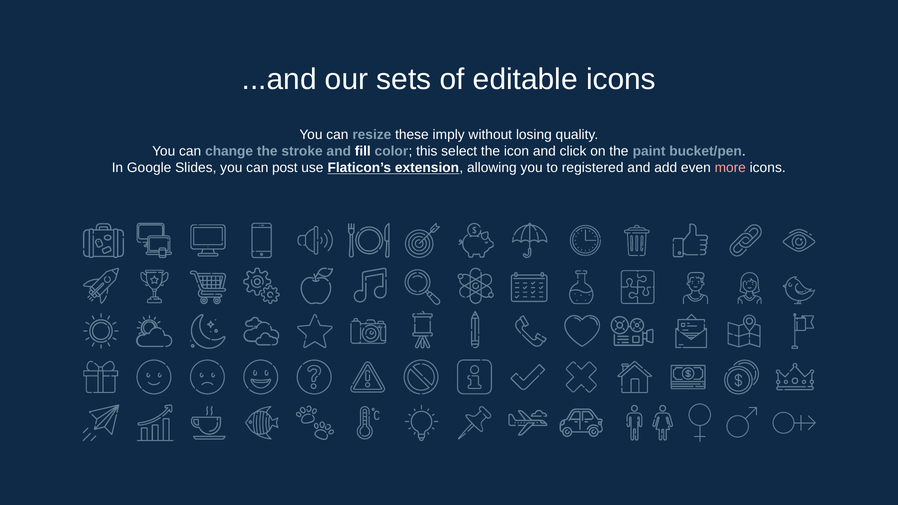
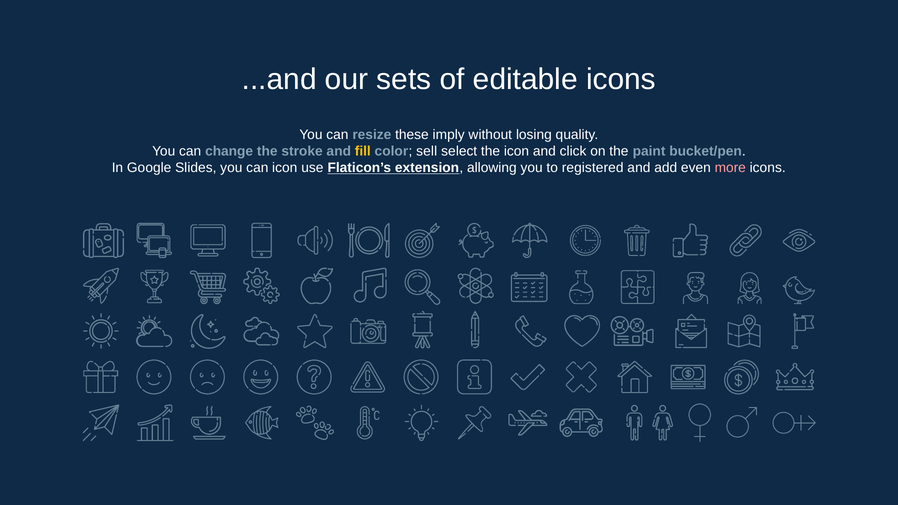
fill colour: white -> yellow (363, 151)
this: this -> sell (427, 151)
can post: post -> icon (285, 168)
